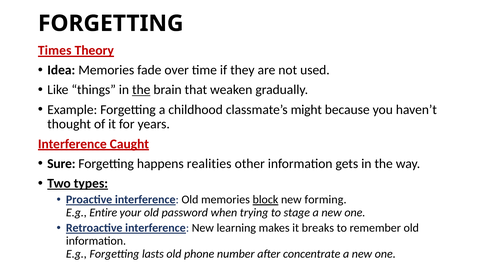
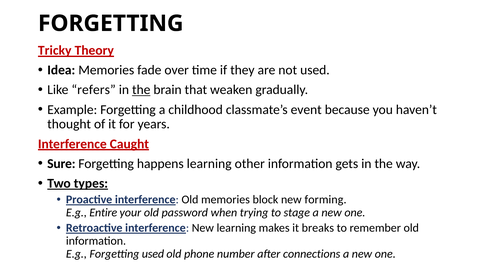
Times: Times -> Tricky (55, 50)
things: things -> refers (94, 90)
might: might -> event (306, 110)
happens realities: realities -> learning (209, 164)
block underline: present -> none (265, 200)
Forgetting lasts: lasts -> used (153, 254)
concentrate: concentrate -> connections (312, 254)
